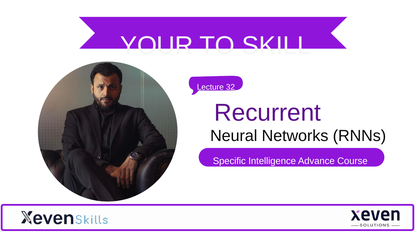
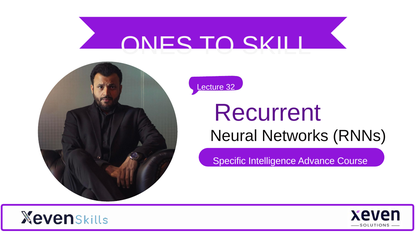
YOUR: YOUR -> ONES (157, 46)
